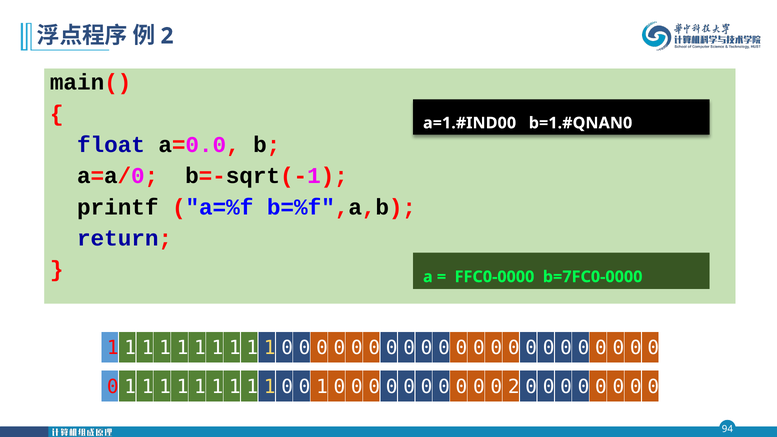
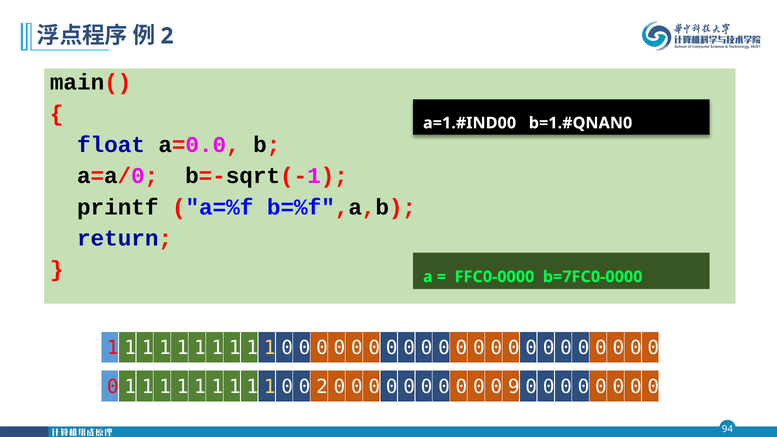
0 0 1: 1 -> 2 (322, 387)
0 2: 2 -> 9 (514, 387)
